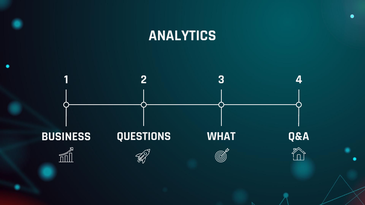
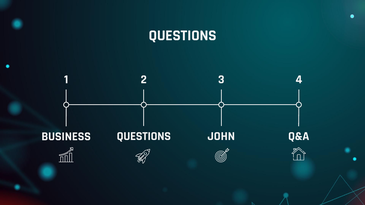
ANALYTICS: ANALYTICS -> QUESTIONS (183, 35)
WHAT: WHAT -> JOHN (221, 136)
